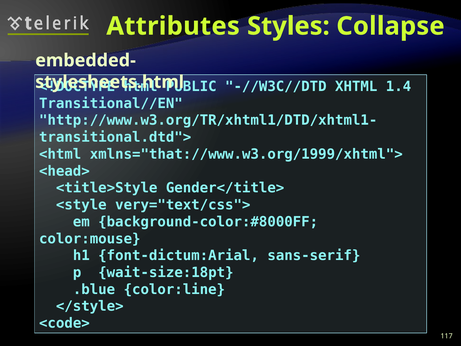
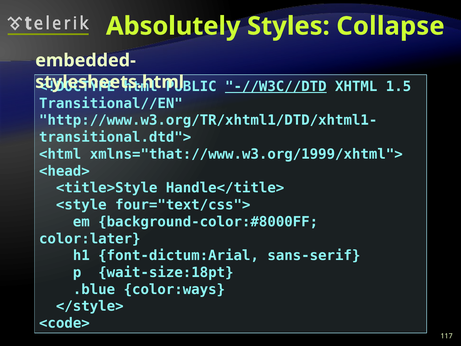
Attributes: Attributes -> Absolutely (173, 26)
-//W3C//DTD underline: none -> present (276, 86)
1.4: 1.4 -> 1.5 (399, 86)
Gender</title>: Gender</title> -> Handle</title> (225, 188)
very="text/css">: very="text/css"> -> four="text/css"> (183, 205)
color:mouse: color:mouse -> color:later (90, 239)
color:line: color:line -> color:ways (174, 289)
